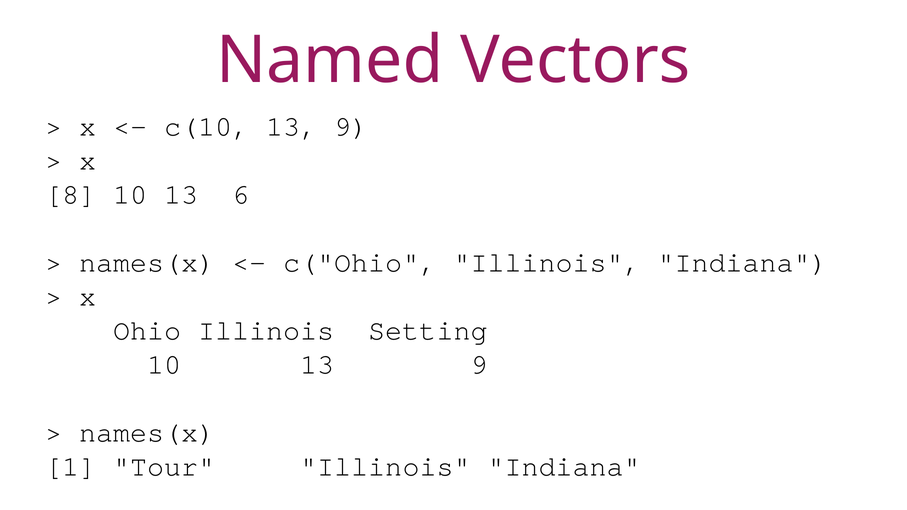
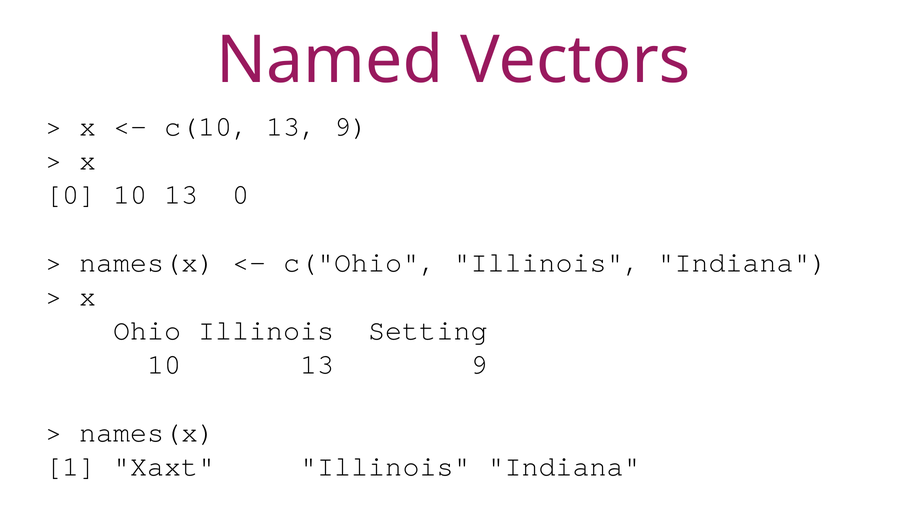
8: 8 -> 0 (71, 194)
13 6: 6 -> 0 (241, 194)
Tour: Tour -> Xaxt (164, 467)
